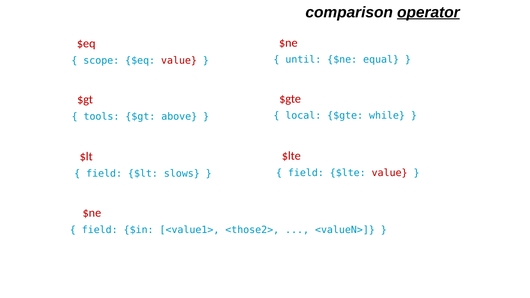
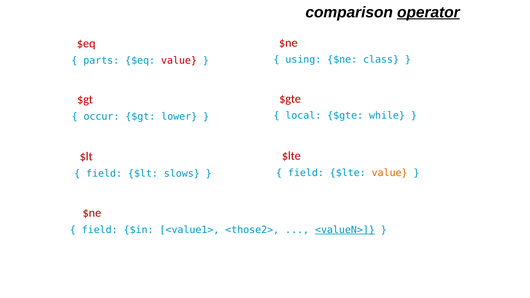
until: until -> using (303, 60)
equal: equal -> class (381, 60)
scope: scope -> parts (101, 60)
tools: tools -> occur (101, 117)
above: above -> lower (179, 117)
value colour: red -> orange (390, 173)
<valueN> underline: none -> present (345, 230)
